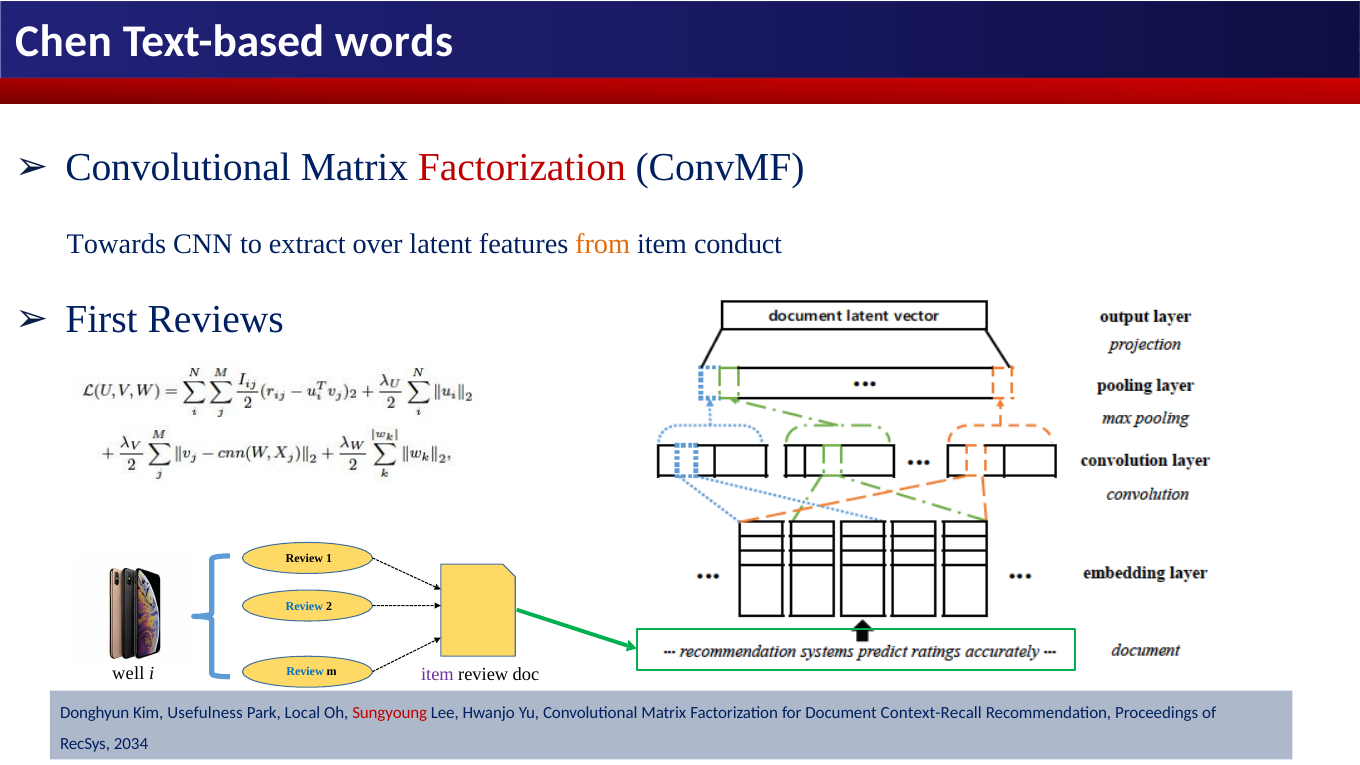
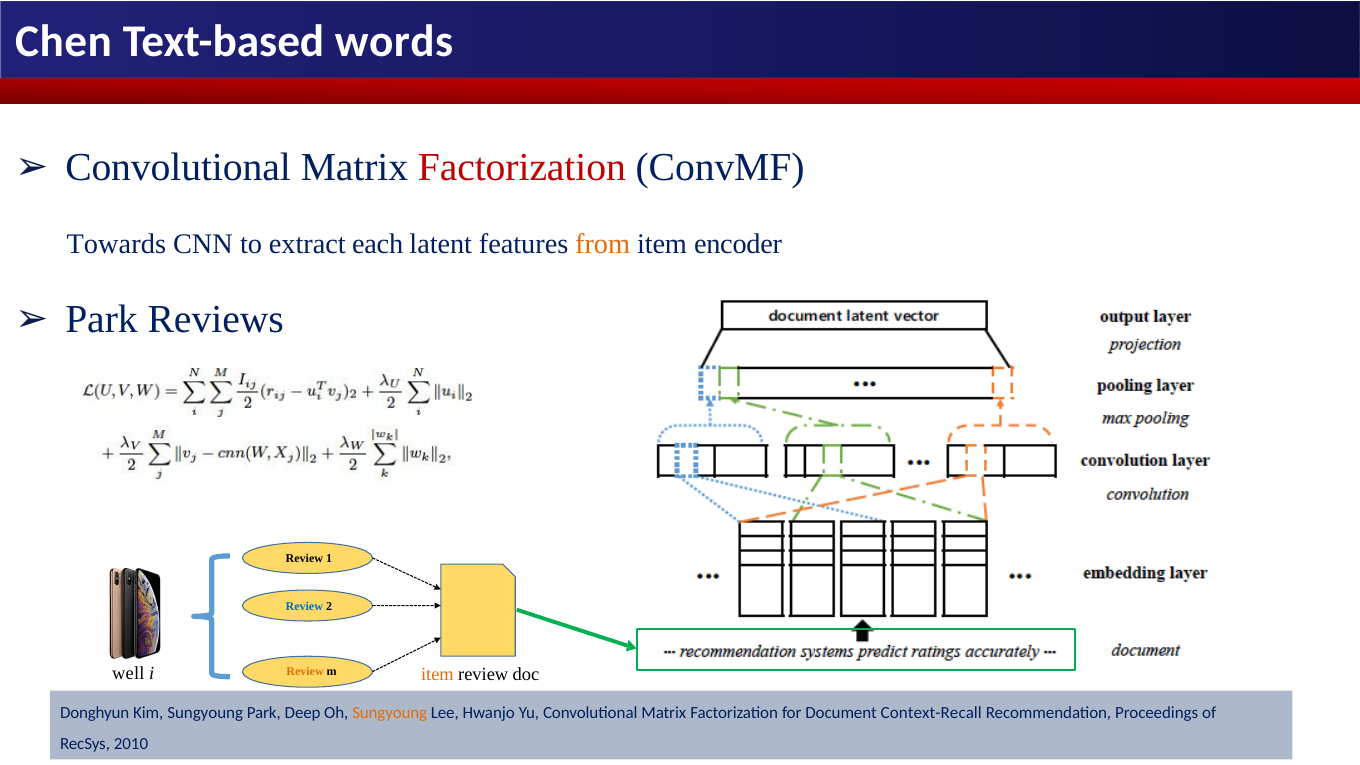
over: over -> each (378, 244)
conduct: conduct -> encoder (738, 244)
First: First -> Park (101, 319)
Review colour: blue -> orange (305, 671)
item colour: purple -> orange (437, 674)
Kim Usefulness: Usefulness -> Sungyoung (205, 713)
Local: Local -> Deep (303, 713)
Sungyoung colour: red -> orange (390, 713)
2034: 2034 -> 2010 (131, 744)
